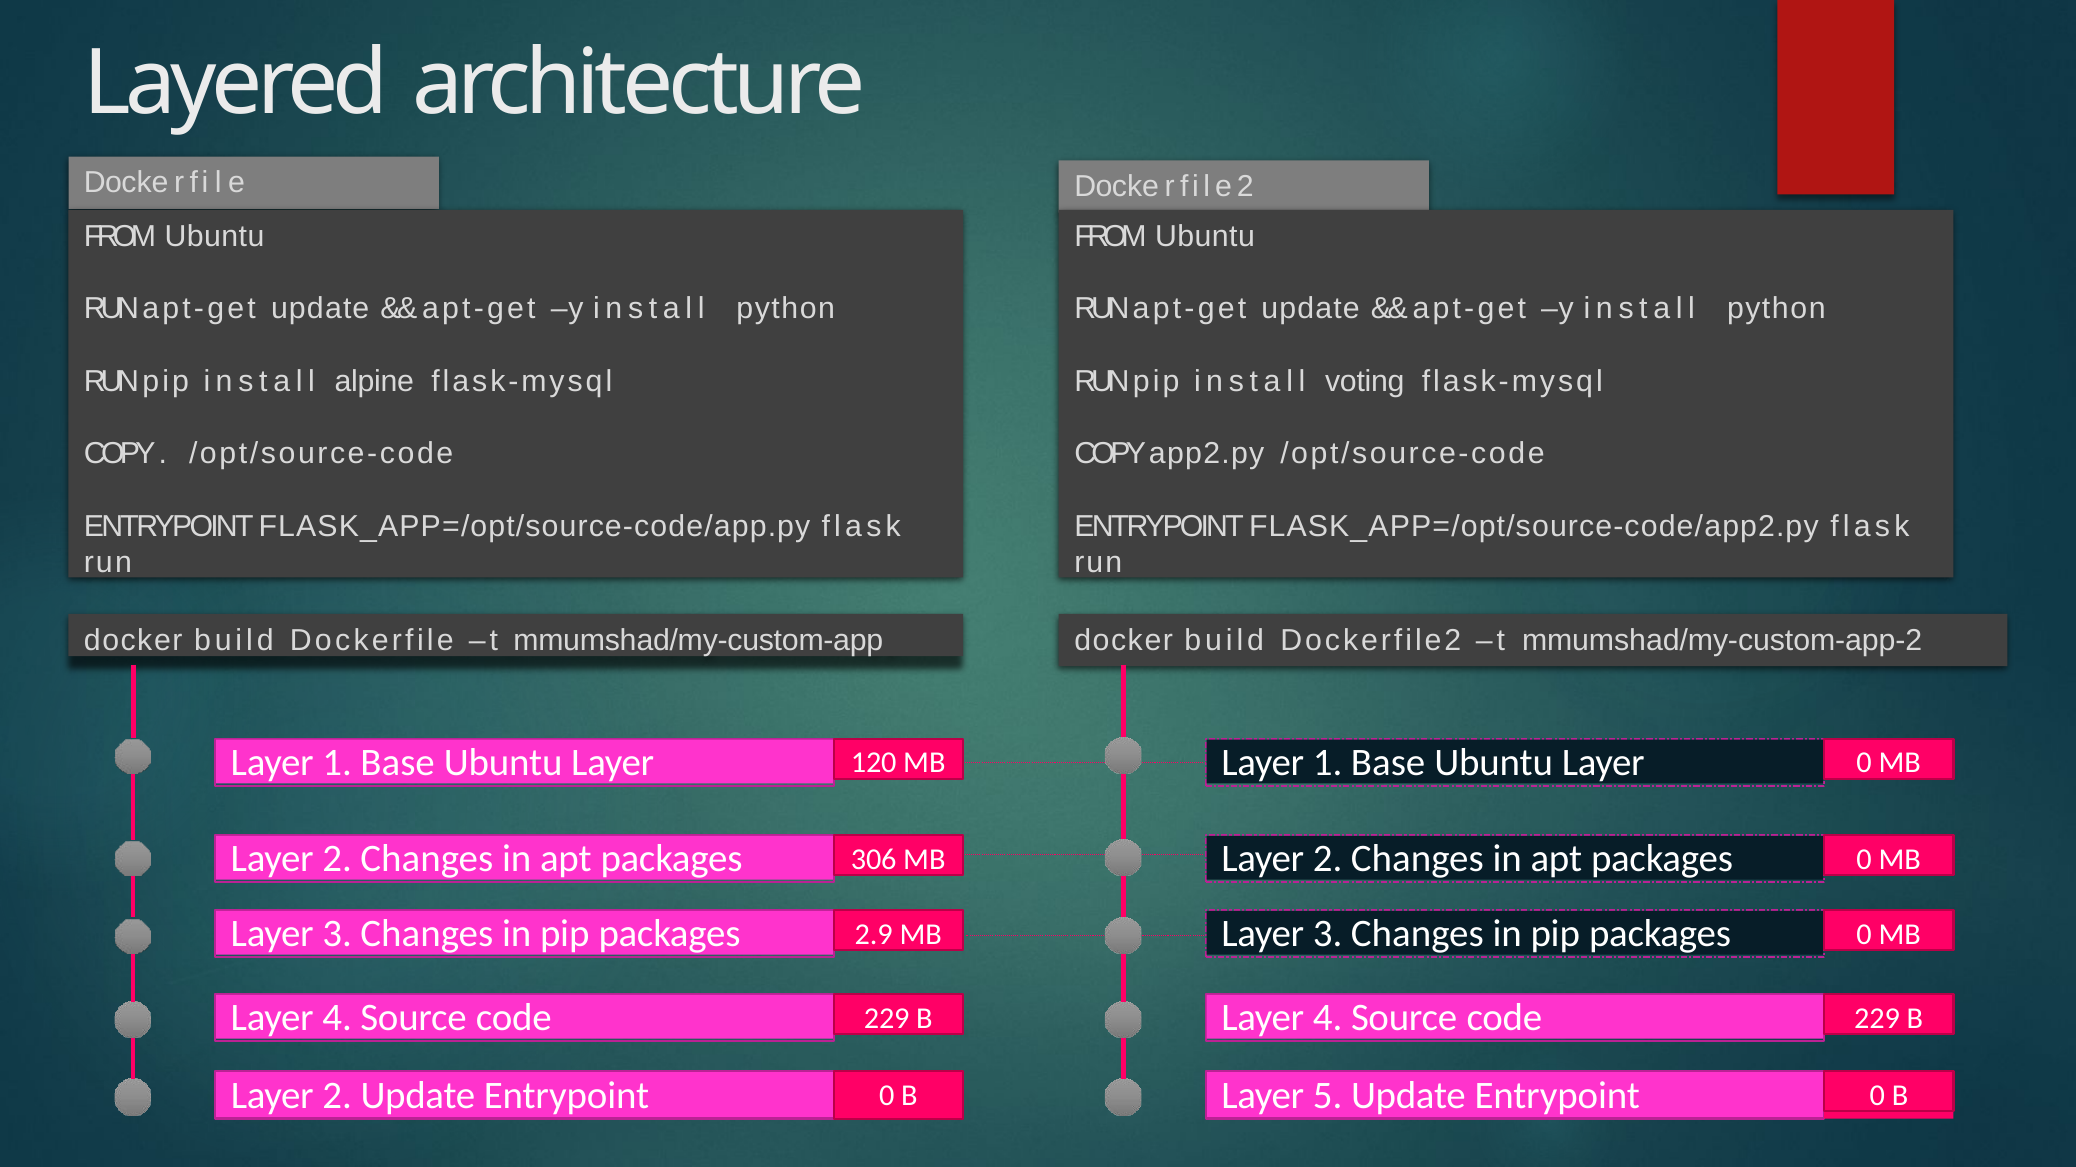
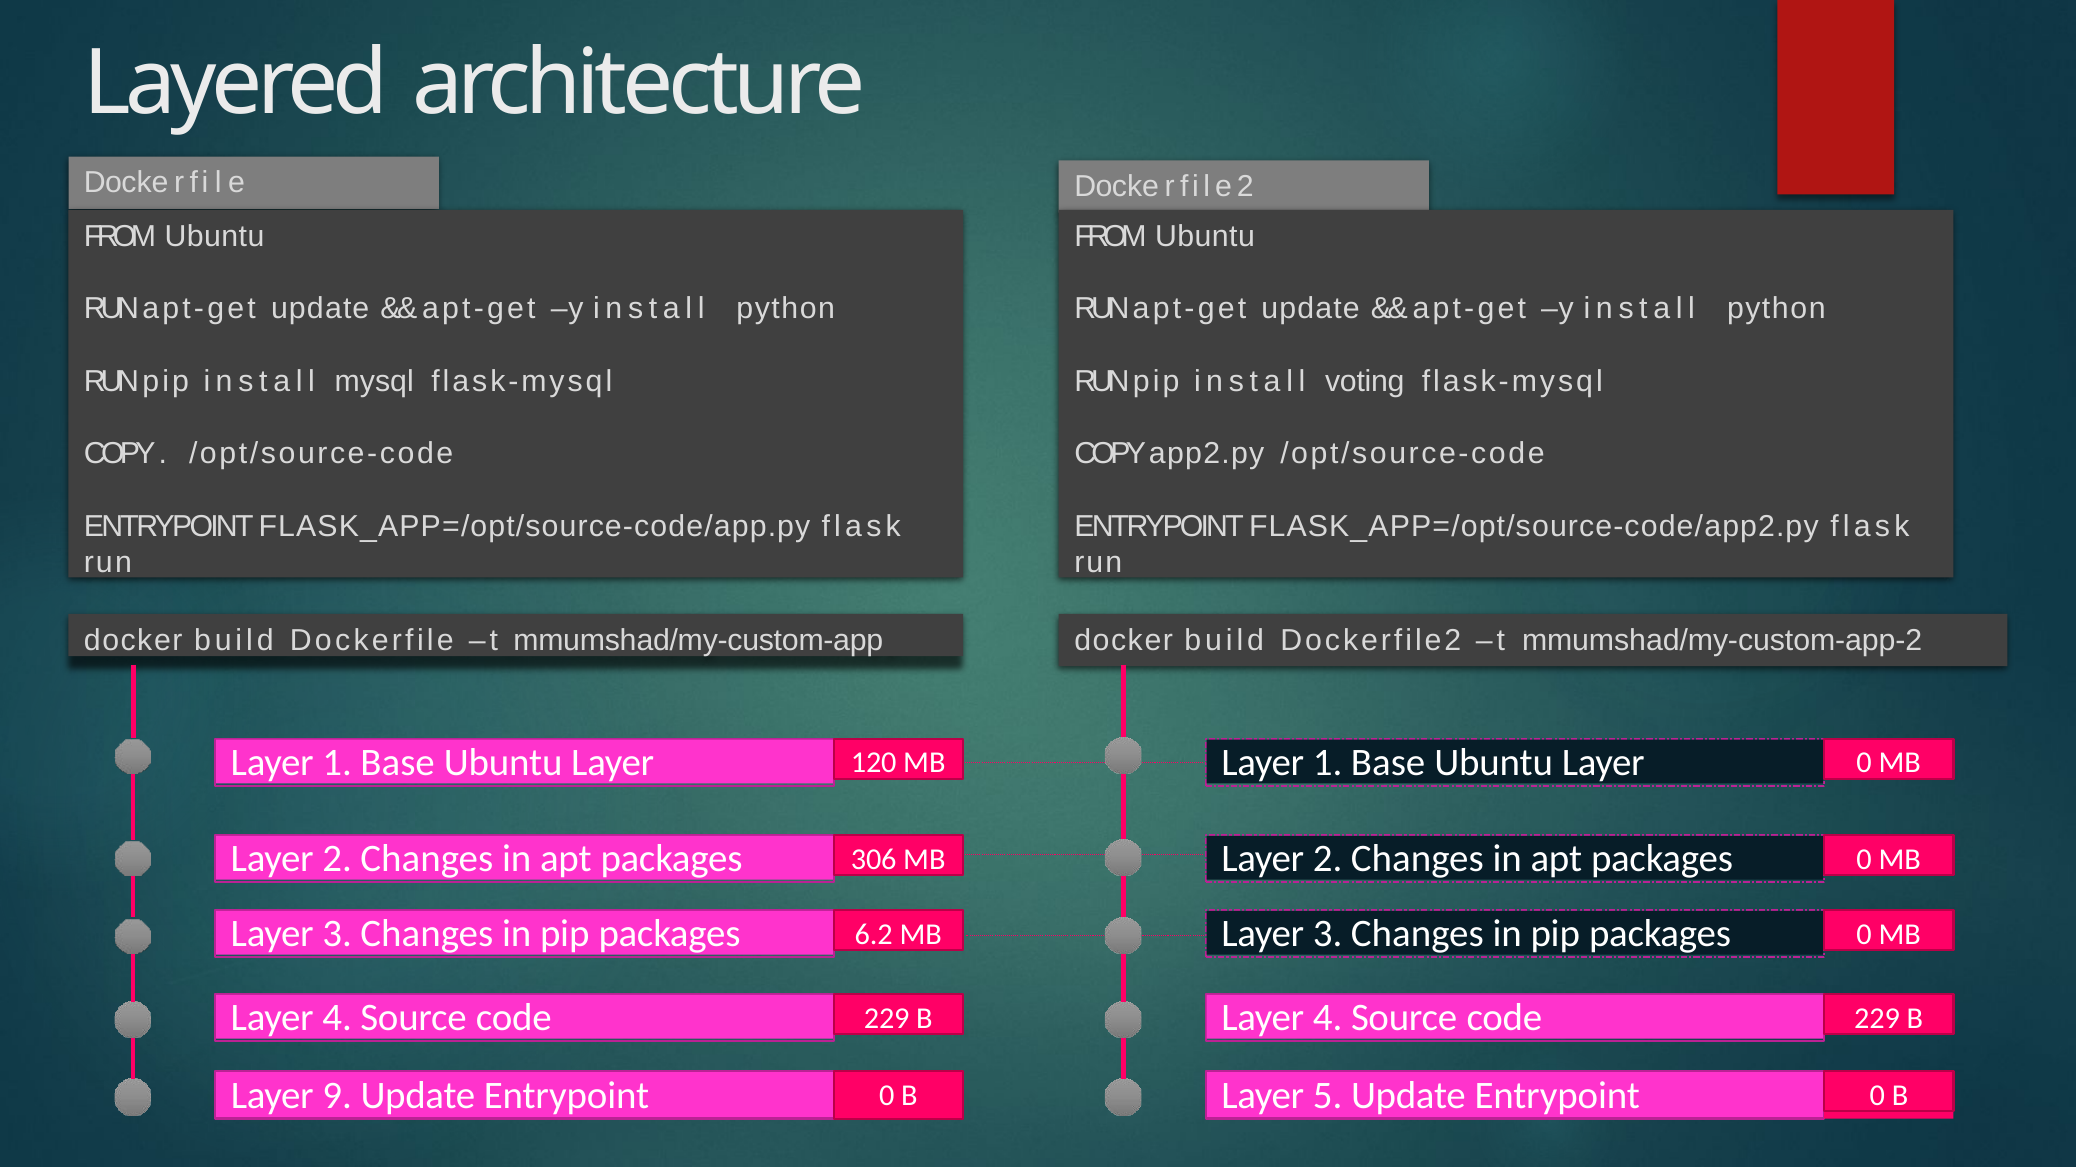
alpine: alpine -> mysql (374, 382)
2.9: 2.9 -> 6.2 (874, 935)
2: 2 -> 9 (337, 1096)
